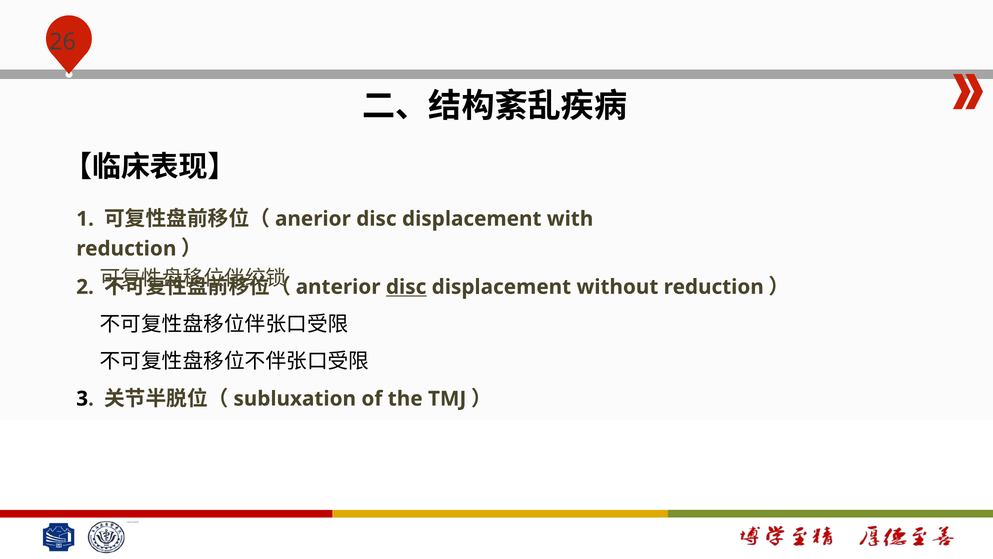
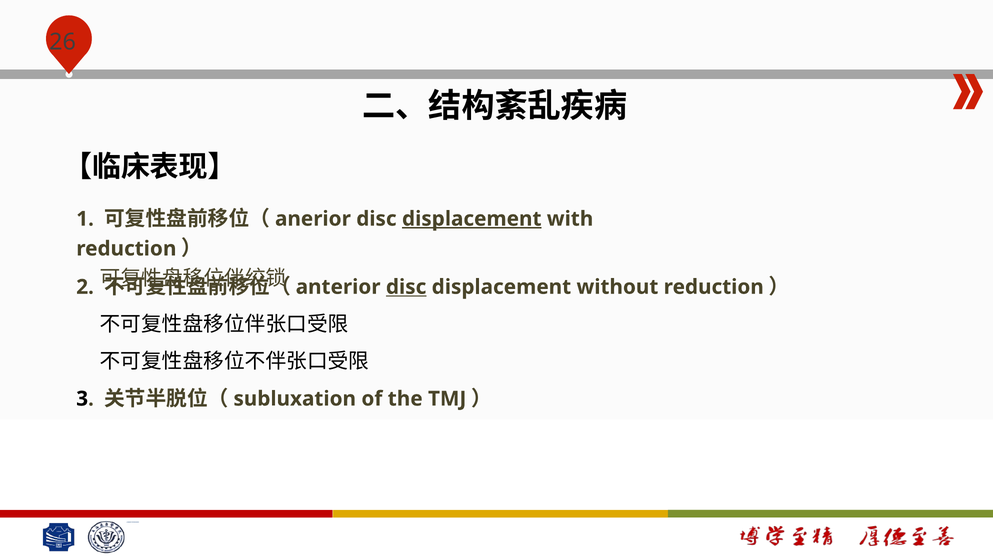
displacement underline: none -> present (472, 219)
